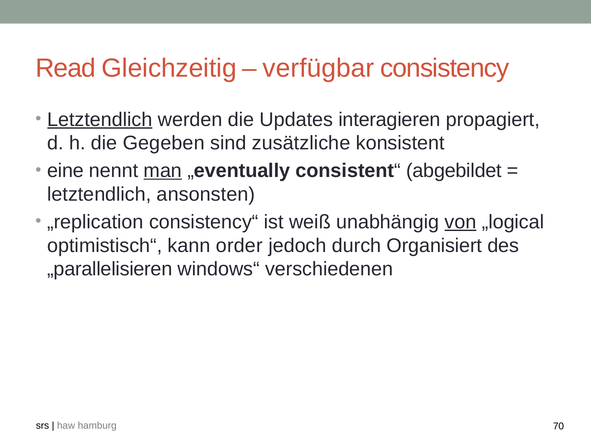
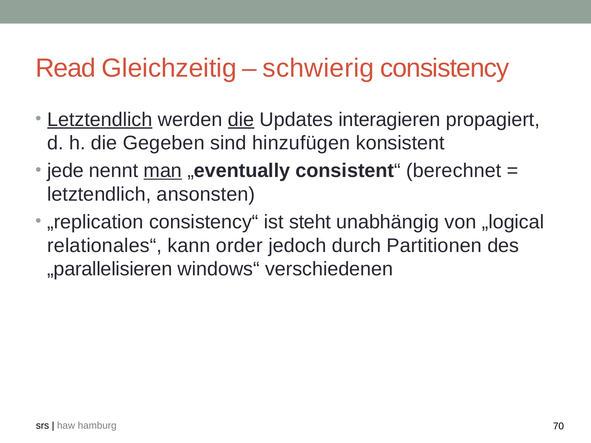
verfügbar: verfügbar -> schwierig (318, 68)
die underline: none -> present (241, 120)
zusätzliche: zusätzliche -> hinzufügen (301, 143)
eine: eine -> jede (65, 171)
abgebildet: abgebildet -> berechnet (454, 171)
weiß: weiß -> steht (310, 222)
von underline: present -> none (460, 222)
optimistisch“: optimistisch“ -> relationales“ (105, 246)
Organisiert: Organisiert -> Partitionen (434, 246)
